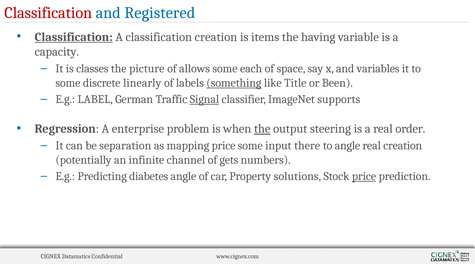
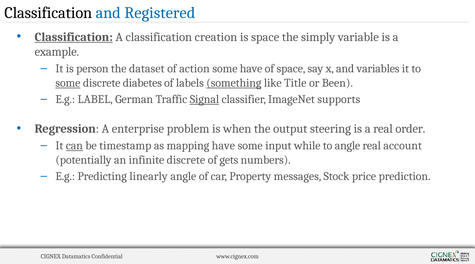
Classification colour: red -> black (48, 13)
is items: items -> space (265, 37)
having: having -> simply (318, 37)
capacity: capacity -> example (57, 52)
classes: classes -> person (92, 69)
picture: picture -> dataset (147, 69)
allows: allows -> action (194, 69)
some each: each -> have (251, 69)
some underline: none -> present (68, 83)
linearly: linearly -> diabetes (142, 83)
the underline: present -> none (262, 129)
can underline: none -> present (74, 146)
separation: separation -> timestamp (125, 146)
mapping price: price -> have (223, 146)
there: there -> while (307, 146)
real creation: creation -> account (403, 146)
infinite channel: channel -> discrete (186, 160)
diabetes: diabetes -> linearly (149, 176)
solutions: solutions -> messages (298, 176)
price underline: present -> none (364, 176)
